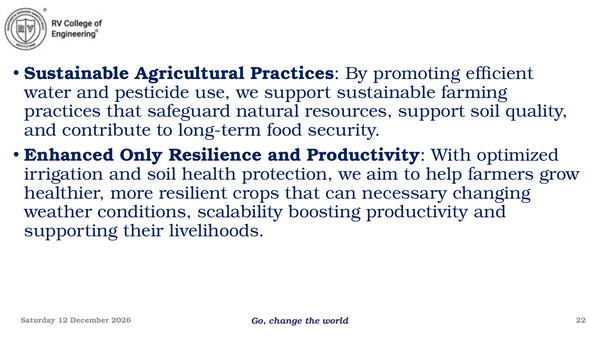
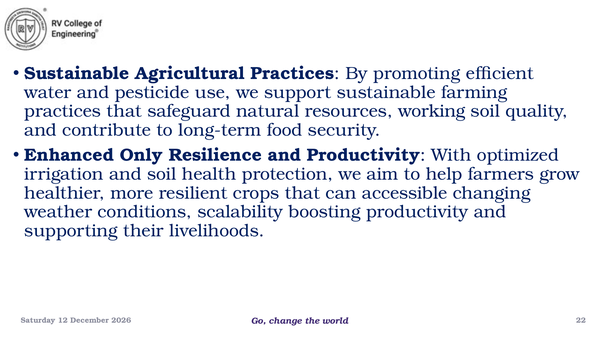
resources support: support -> working (432, 111)
necessary: necessary -> accessible (405, 193)
